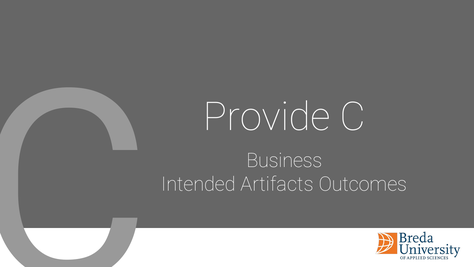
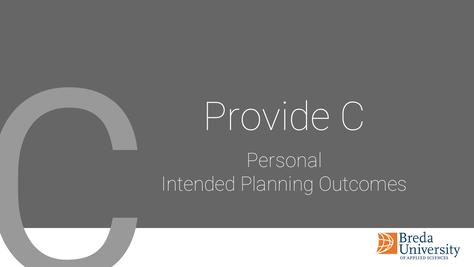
Business: Business -> Personal (284, 160)
Artifacts: Artifacts -> Planning (277, 184)
